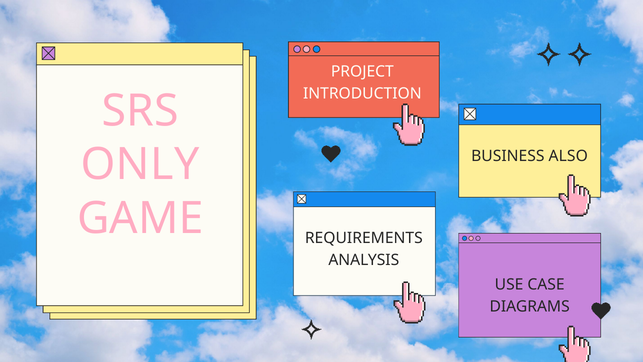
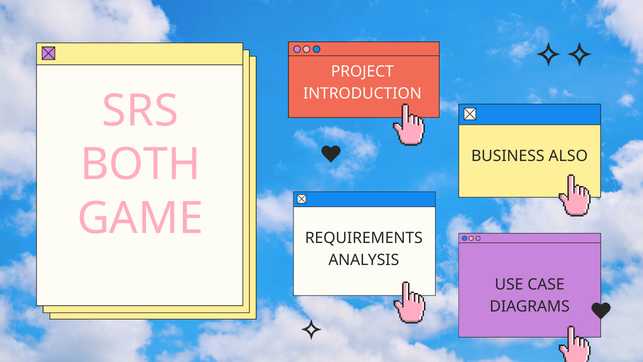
ONLY: ONLY -> BOTH (140, 165)
